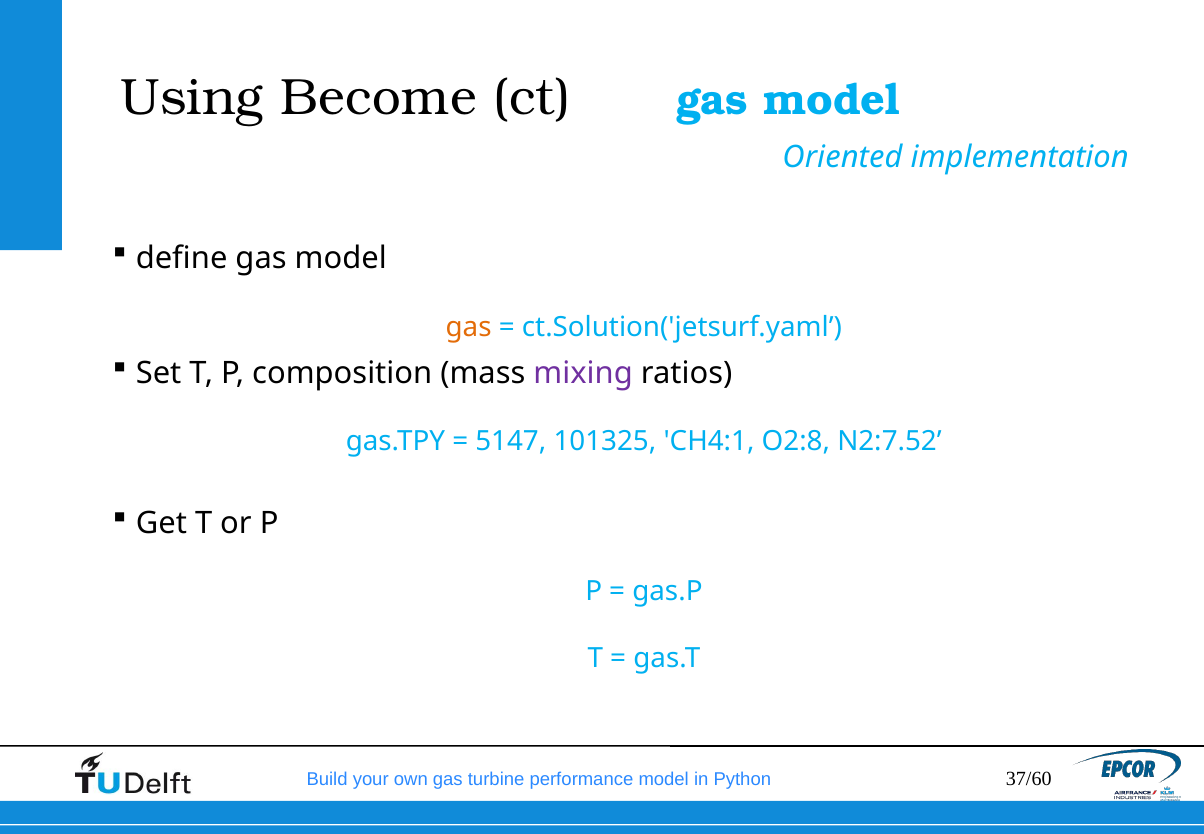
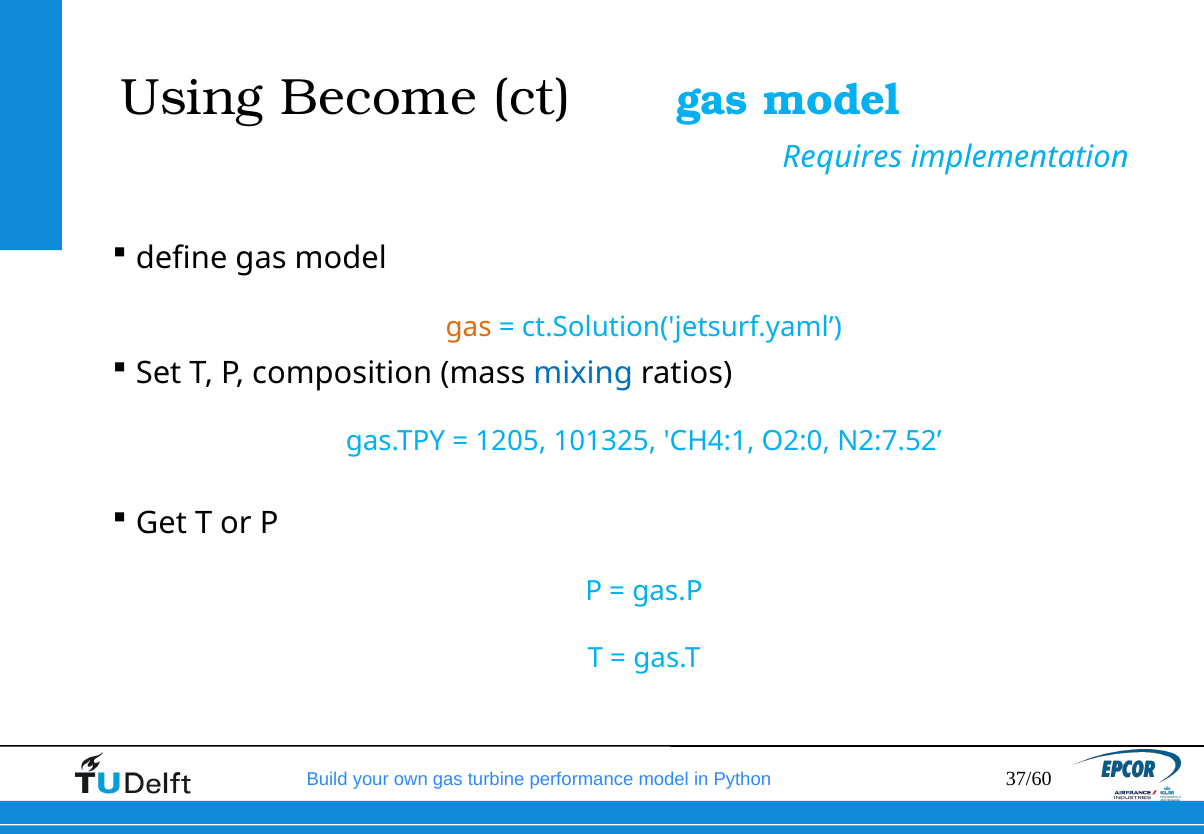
Oriented: Oriented -> Requires (842, 158)
mixing colour: purple -> blue (583, 373)
5147: 5147 -> 1205 (511, 442)
O2:8: O2:8 -> O2:0 (796, 442)
